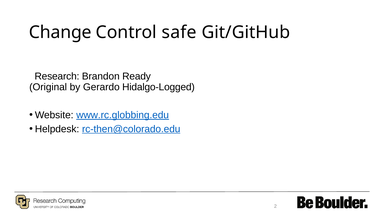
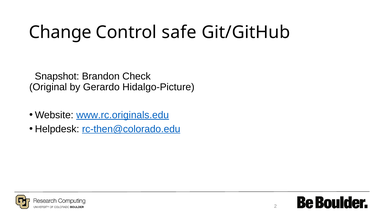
Research: Research -> Snapshot (57, 76)
Ready: Ready -> Check (137, 76)
Hidalgo-Logged: Hidalgo-Logged -> Hidalgo-Picture (158, 87)
www.rc.globbing.edu: www.rc.globbing.edu -> www.rc.originals.edu (123, 115)
